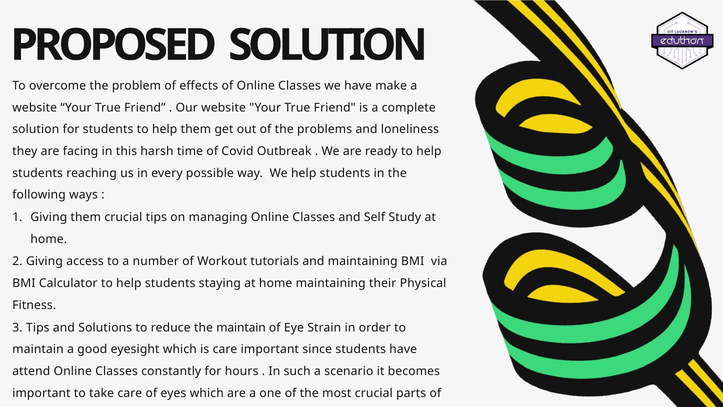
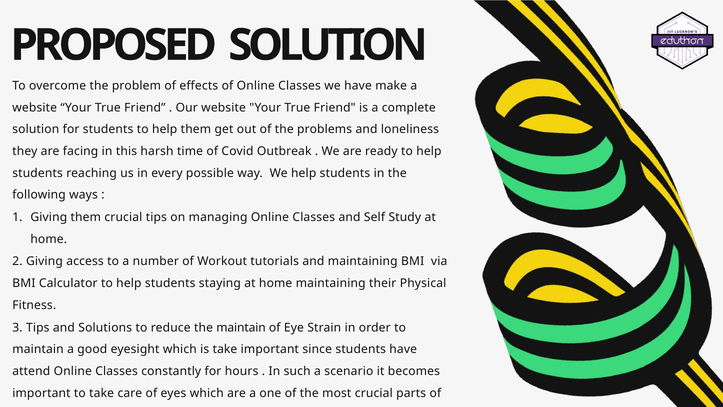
is care: care -> take (225, 349)
